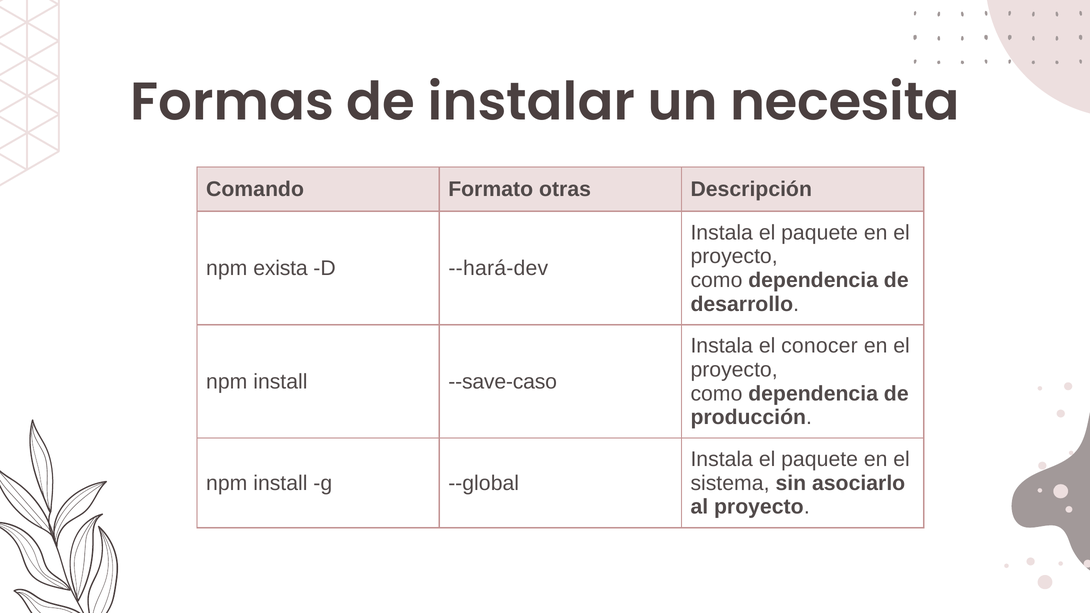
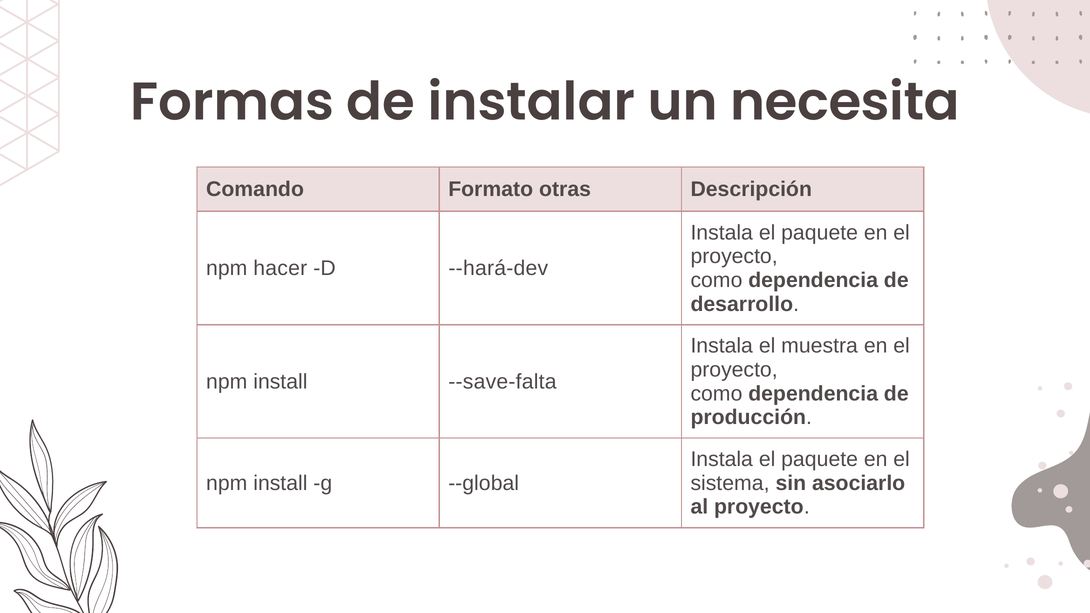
exista: exista -> hacer (280, 268)
conocer: conocer -> muestra (820, 346)
--save-caso: --save-caso -> --save-falta (502, 382)
